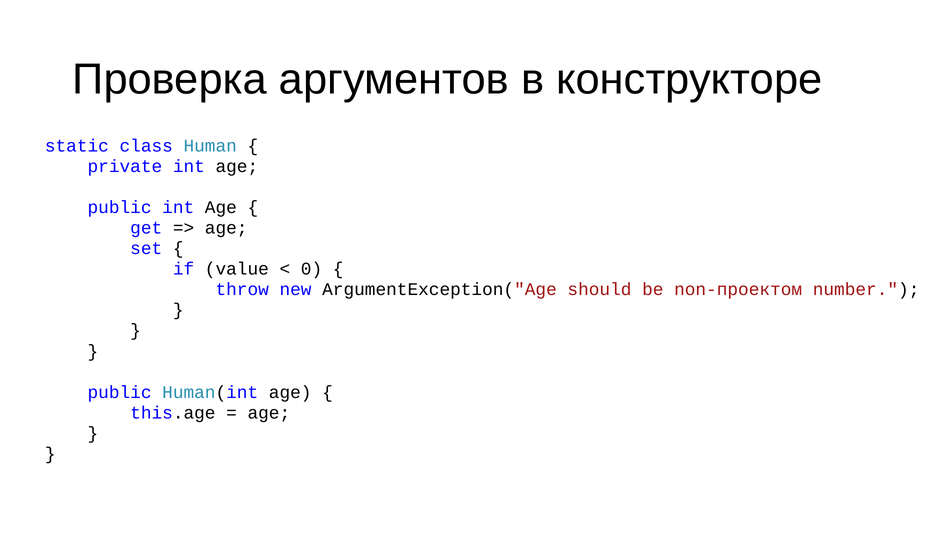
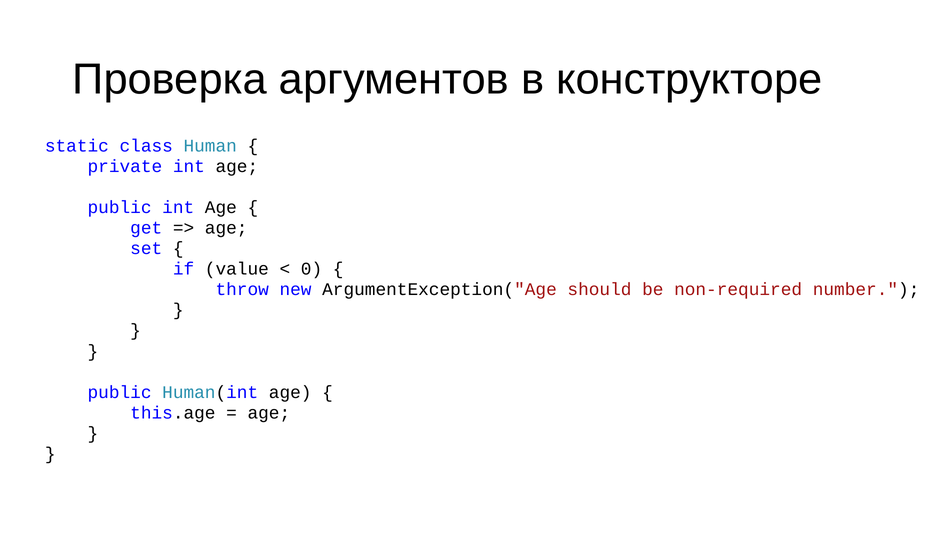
non-проектом: non-проектом -> non-required (738, 290)
